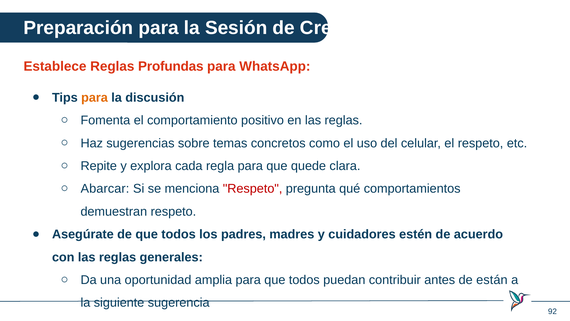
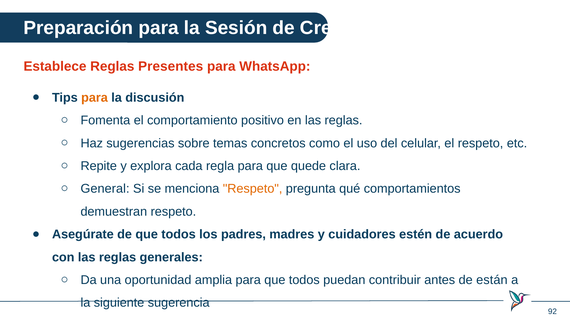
Profundas: Profundas -> Presentes (171, 66)
Abarcar: Abarcar -> General (105, 189)
Respeto colour: red -> orange (253, 189)
